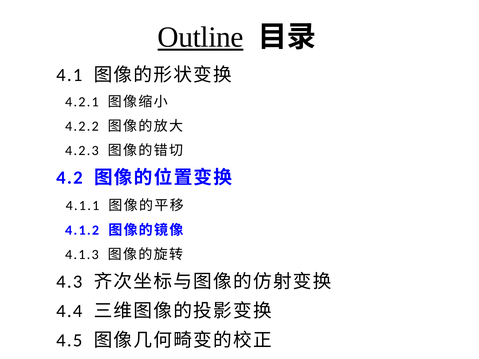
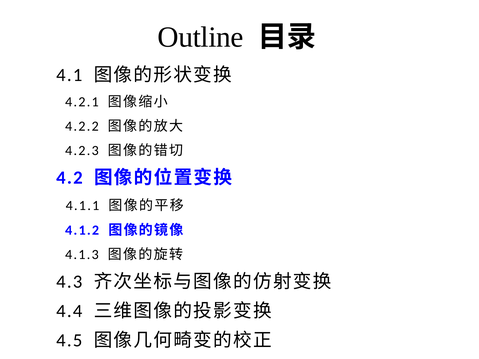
Outline underline: present -> none (201, 37)
